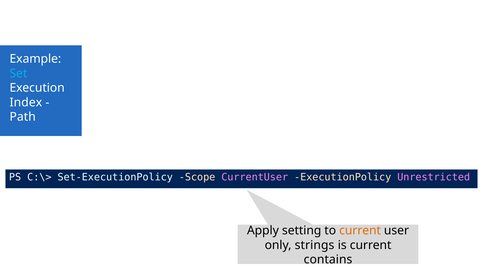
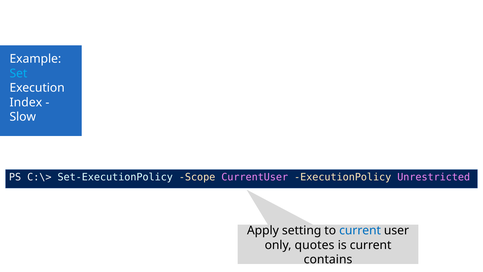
Path: Path -> Slow (23, 117)
current colour: orange -> blue (360, 230)
strings: strings -> quotes (315, 245)
